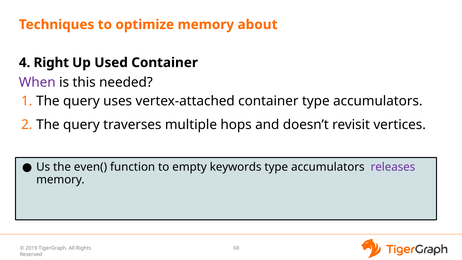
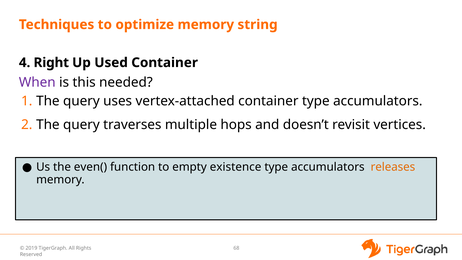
about: about -> string (258, 25)
keywords: keywords -> existence (236, 167)
releases colour: purple -> orange (393, 167)
